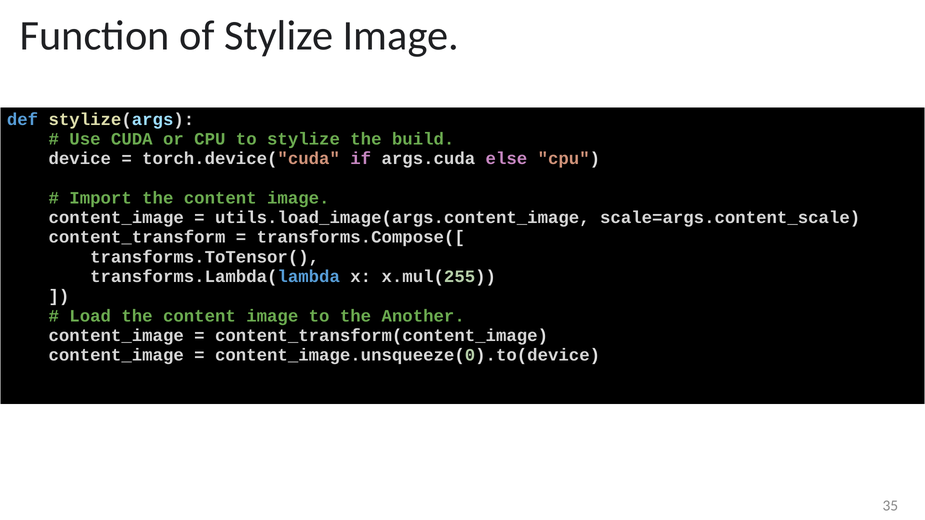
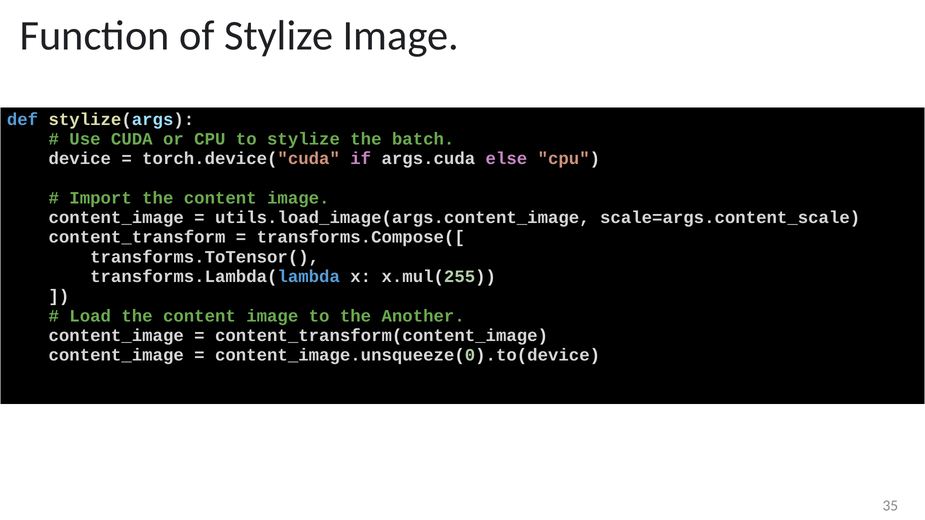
build: build -> batch (423, 139)
